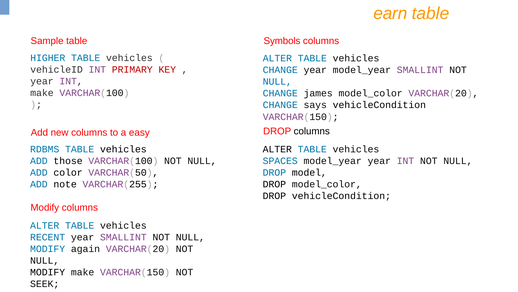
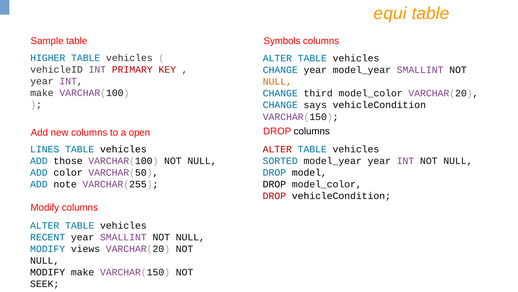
earn: earn -> equi (390, 13)
NULL colour: blue -> orange (277, 82)
james: james -> third (318, 93)
easy: easy -> open (139, 132)
RDBMS: RDBMS -> LINES (45, 149)
ALTER colour: black -> red (277, 149)
SPACES: SPACES -> SORTED (280, 161)
DROP colour: black -> red (274, 196)
again: again -> views (86, 248)
